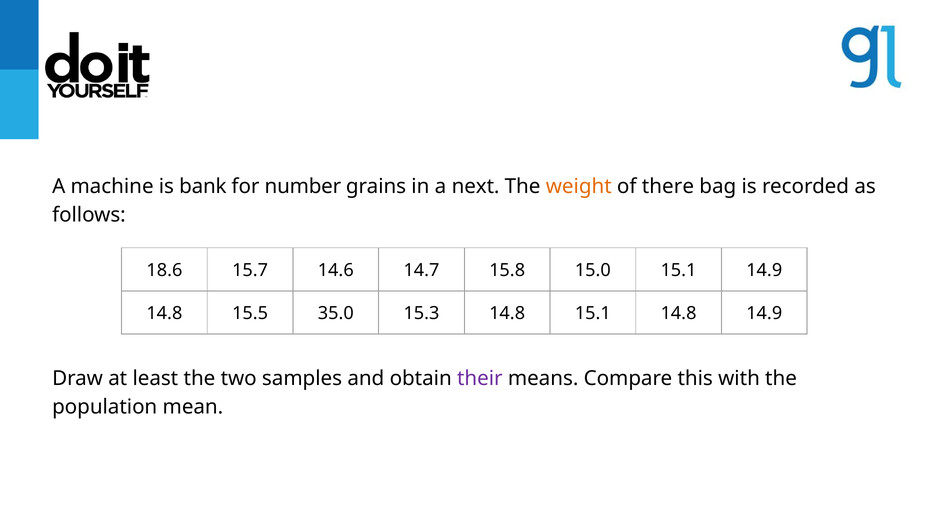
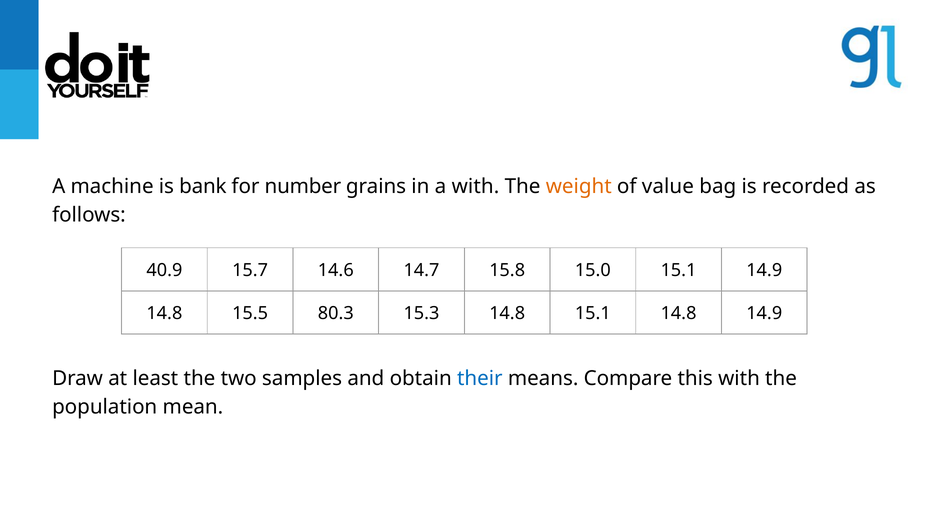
a next: next -> with (475, 186)
there: there -> value (668, 186)
18.6: 18.6 -> 40.9 (164, 271)
35.0: 35.0 -> 80.3 (336, 314)
their colour: purple -> blue (480, 379)
